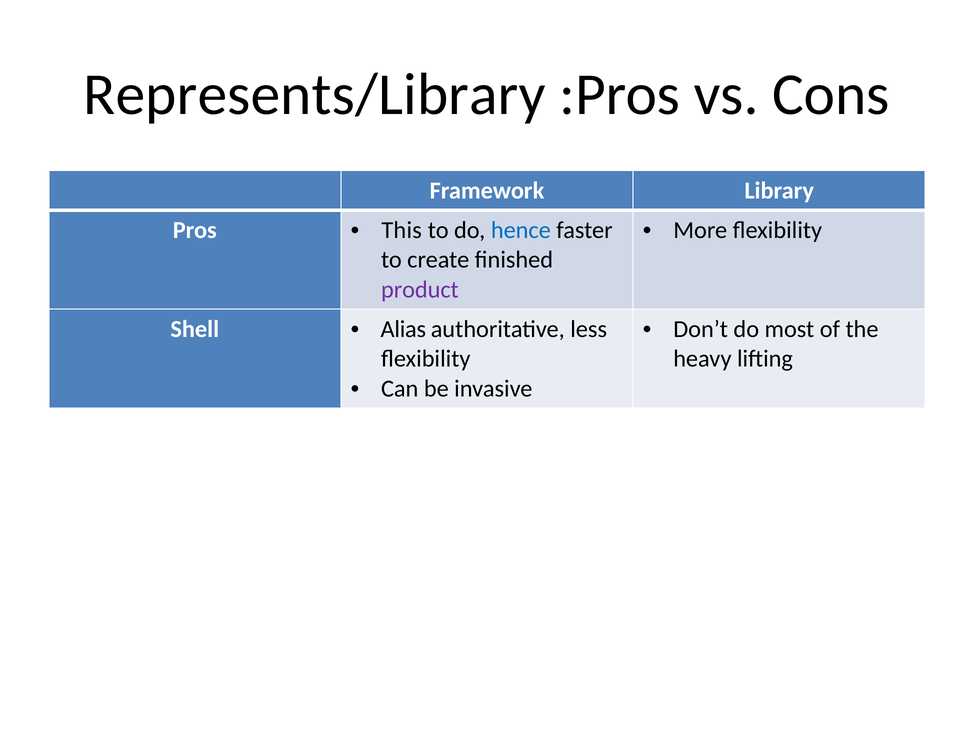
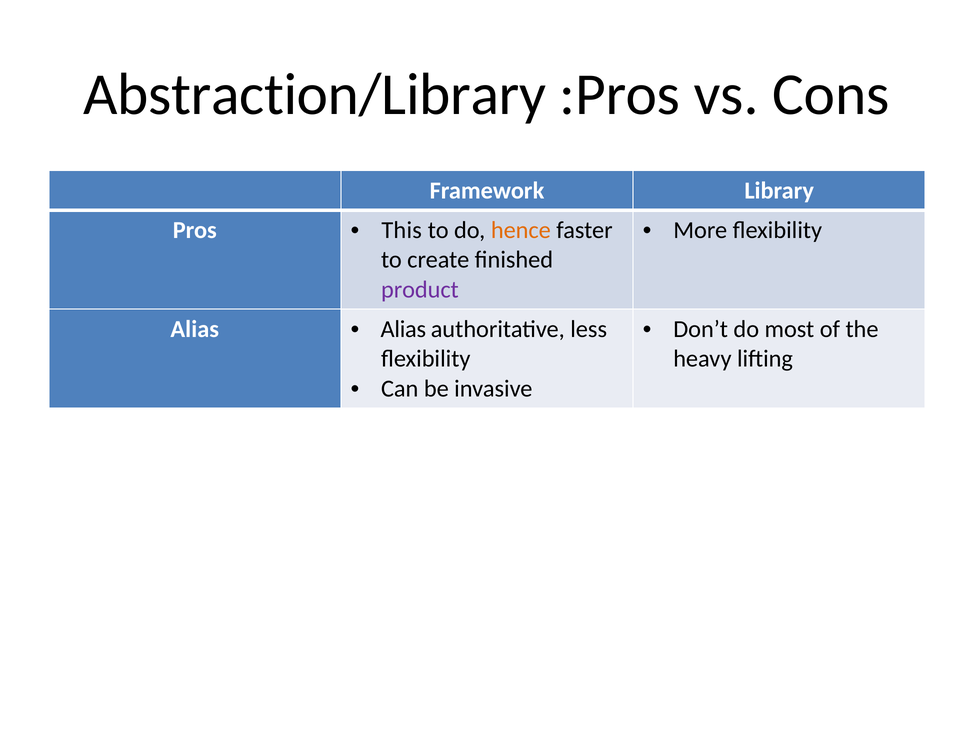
Represents/Library: Represents/Library -> Abstraction/Library (315, 94)
hence colour: blue -> orange (521, 230)
Shell: Shell -> Alias (195, 329)
